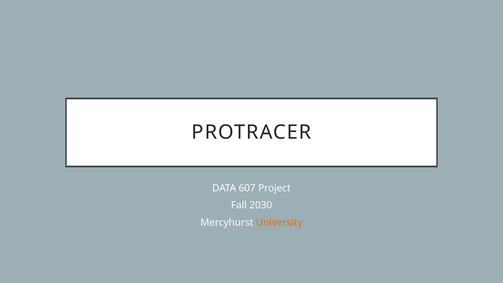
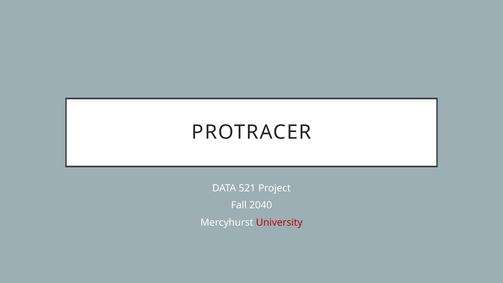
607: 607 -> 521 (247, 188)
2030: 2030 -> 2040 (261, 205)
University colour: orange -> red (279, 222)
